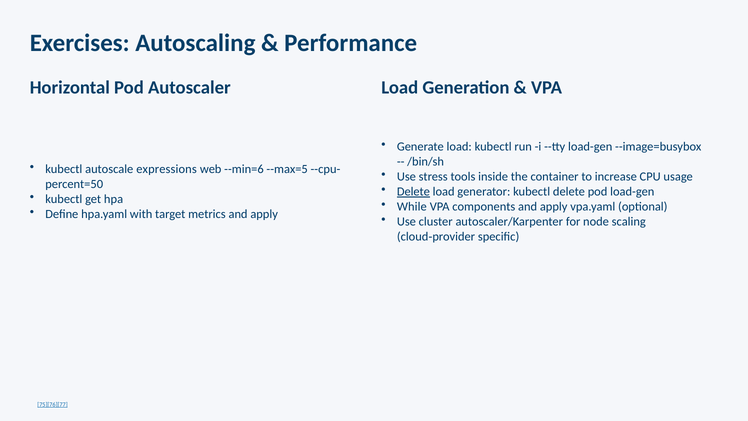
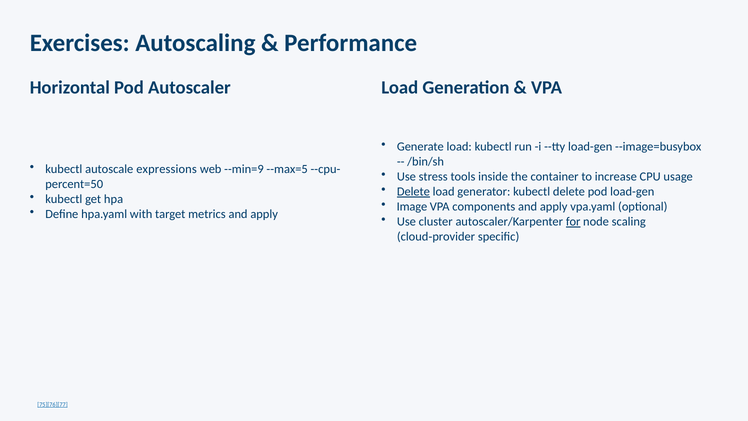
--min=6: --min=6 -> --min=9 (244, 169)
While: While -> Image (412, 207)
for underline: none -> present (573, 221)
